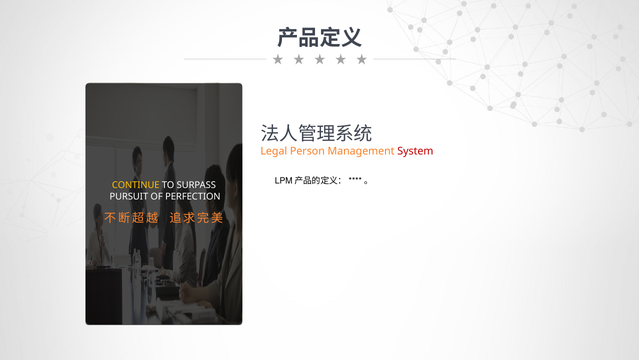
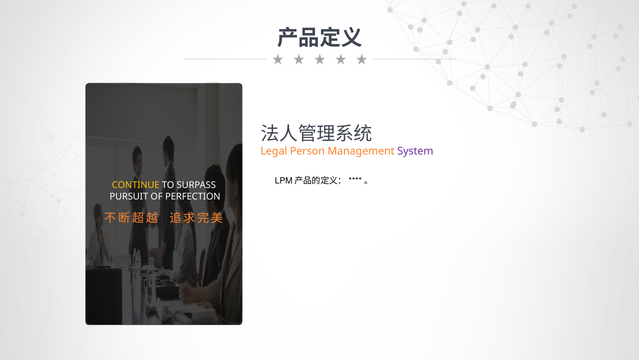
System colour: red -> purple (415, 151)
